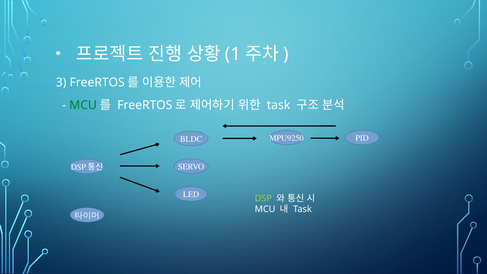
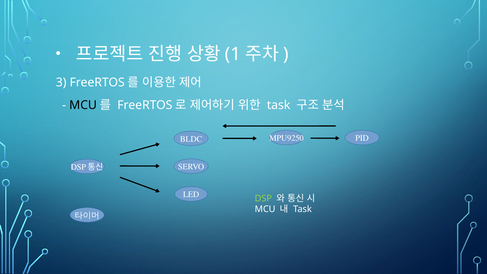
MCU colour: green -> black (83, 105)
